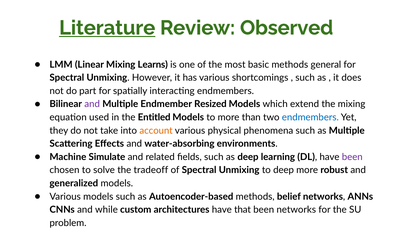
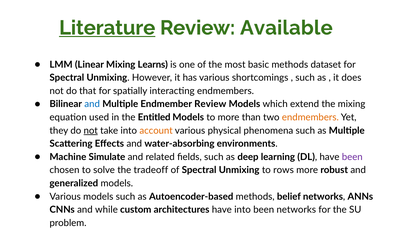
Observed: Observed -> Available (286, 28)
general: general -> dataset (326, 65)
part: part -> that (88, 91)
and colour: purple -> blue (92, 104)
Endmember Resized: Resized -> Review (210, 104)
endmembers colour: blue -> orange (310, 117)
not underline: none -> present (91, 130)
to deep: deep -> rows (284, 170)
have that: that -> into (243, 210)
